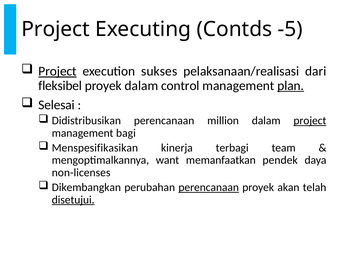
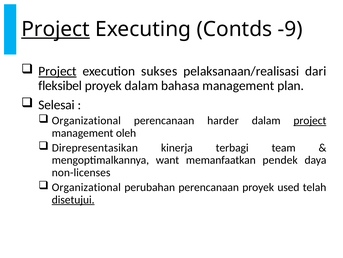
Project underline: none -> present (56, 29)
-5: -5 -> -9 (290, 29)
control: control -> bahasa (180, 85)
plan underline: present -> none (291, 85)
Didistribusikan: Didistribusikan -> Organizational (86, 120)
million: million -> harder (223, 120)
bagi: bagi -> oleh (126, 133)
Menspesifikasikan: Menspesifikasikan -> Direpresentasikan (95, 147)
Dikembangkan: Dikembangkan -> Organizational (86, 187)
perencanaan underline: present -> none (209, 187)
akan: akan -> used (288, 187)
